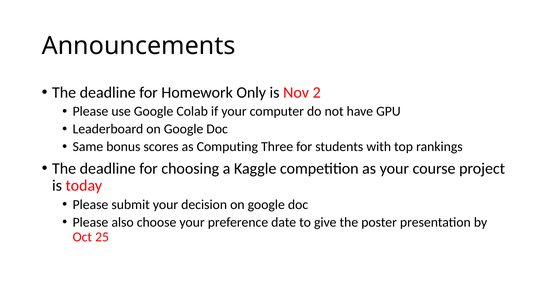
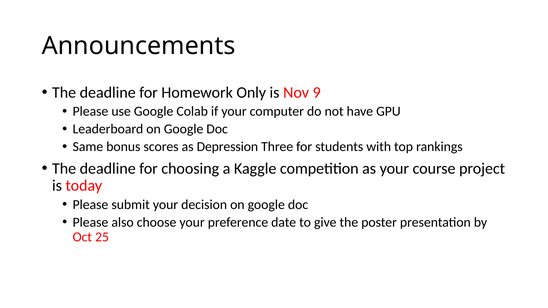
2: 2 -> 9 (317, 93)
Computing: Computing -> Depression (227, 147)
